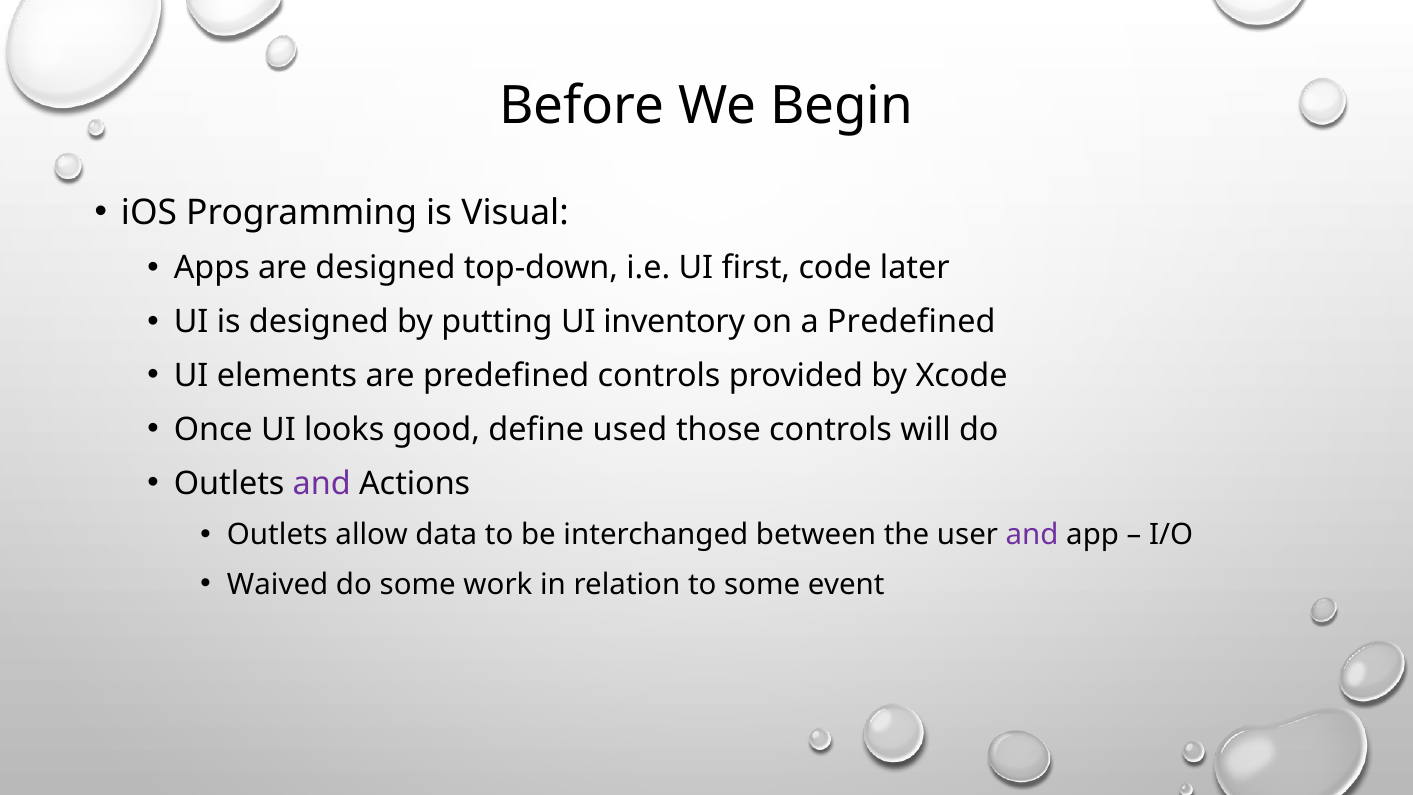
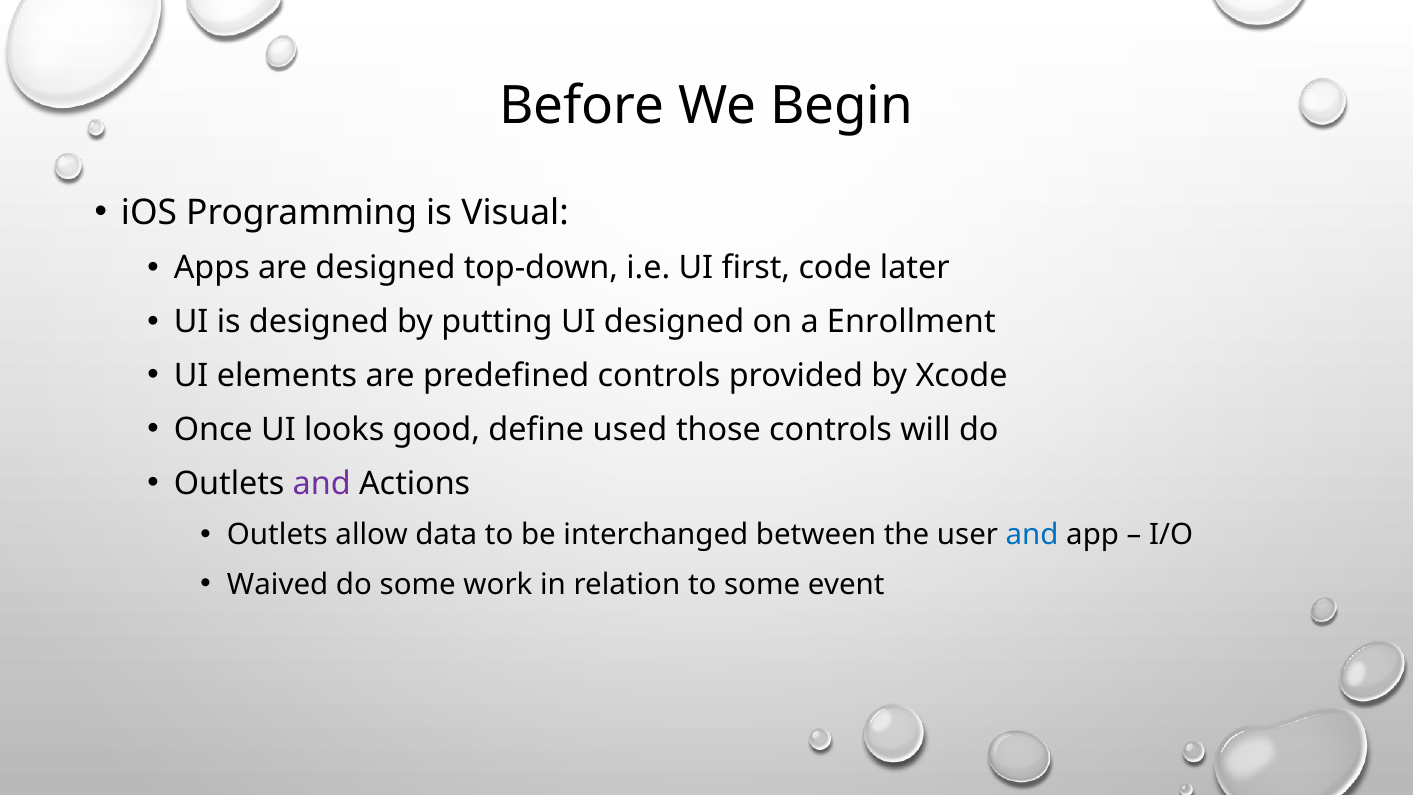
UI inventory: inventory -> designed (674, 322)
a Predefined: Predefined -> Enrollment (911, 322)
and colour: purple -> blue (1032, 535)
